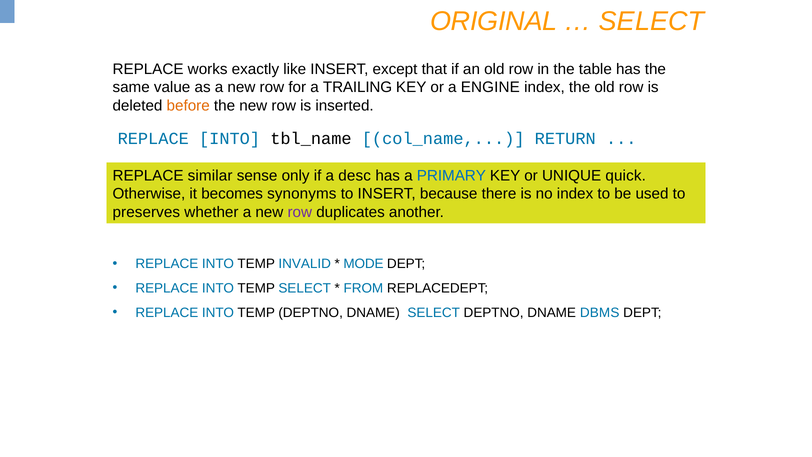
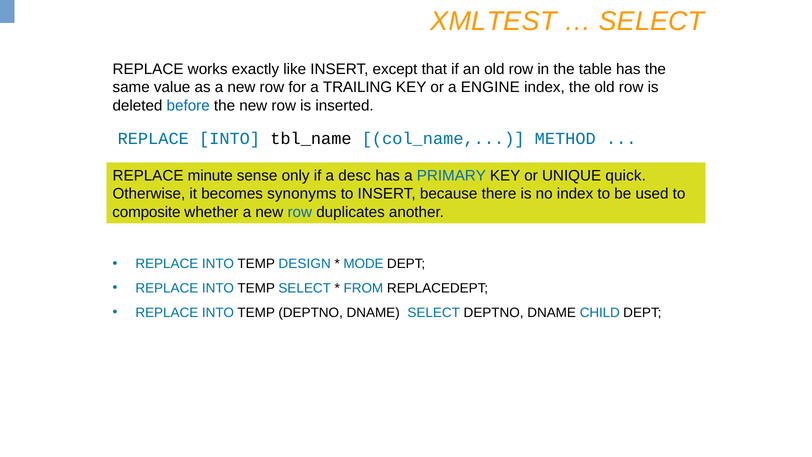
ORIGINAL: ORIGINAL -> XMLTEST (493, 21)
before colour: orange -> blue (188, 106)
RETURN: RETURN -> METHOD (565, 139)
similar: similar -> minute (210, 176)
preserves: preserves -> composite (146, 212)
row colour: purple -> blue (300, 212)
INVALID: INVALID -> DESIGN (305, 264)
DBMS: DBMS -> CHILD (600, 312)
